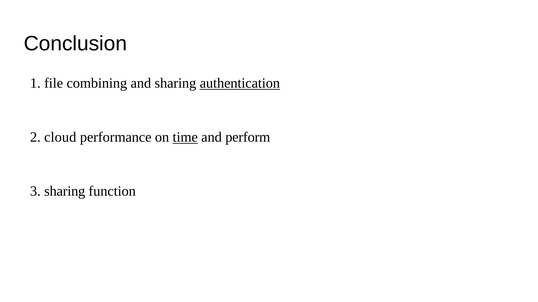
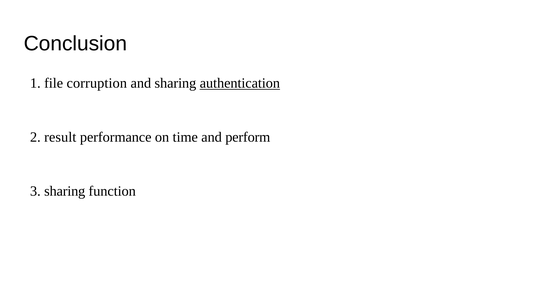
combining: combining -> corruption (97, 83)
cloud: cloud -> result (60, 138)
time underline: present -> none (185, 138)
